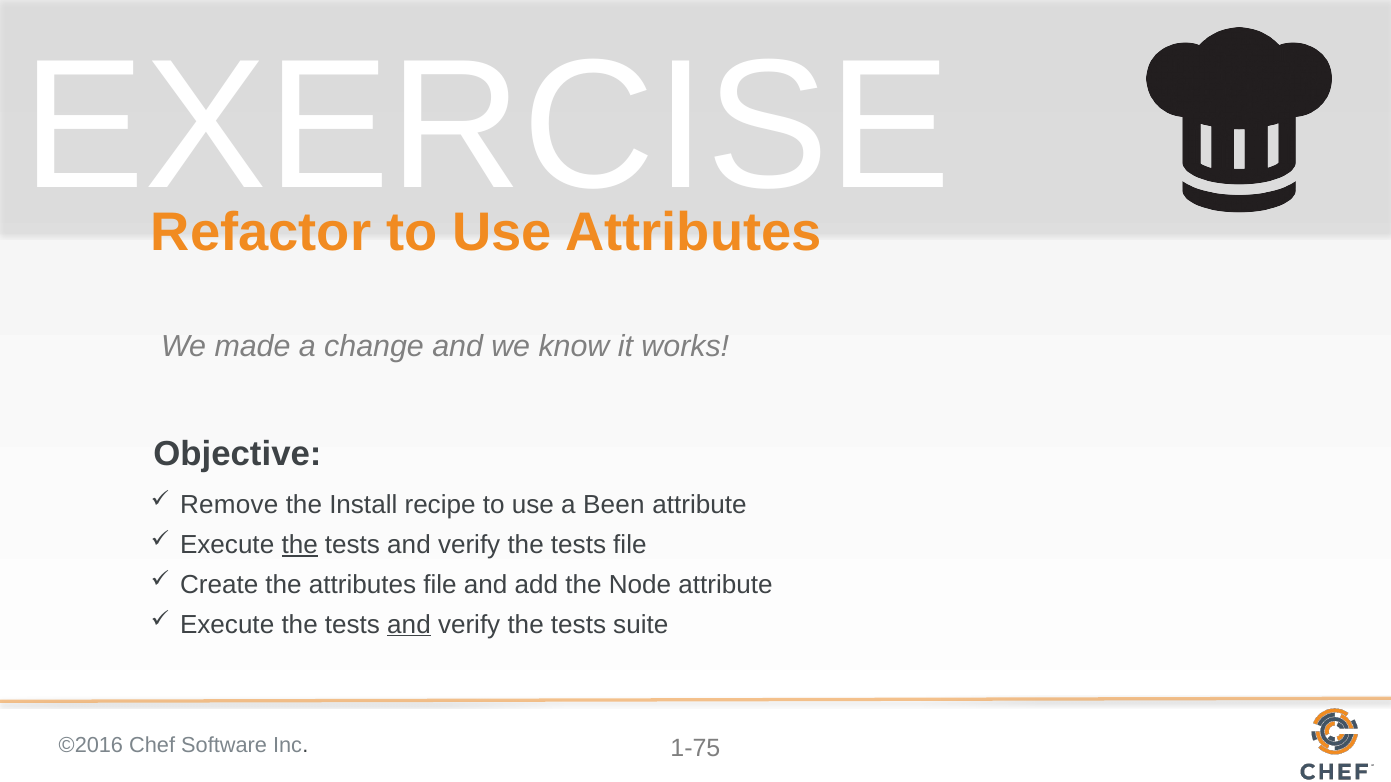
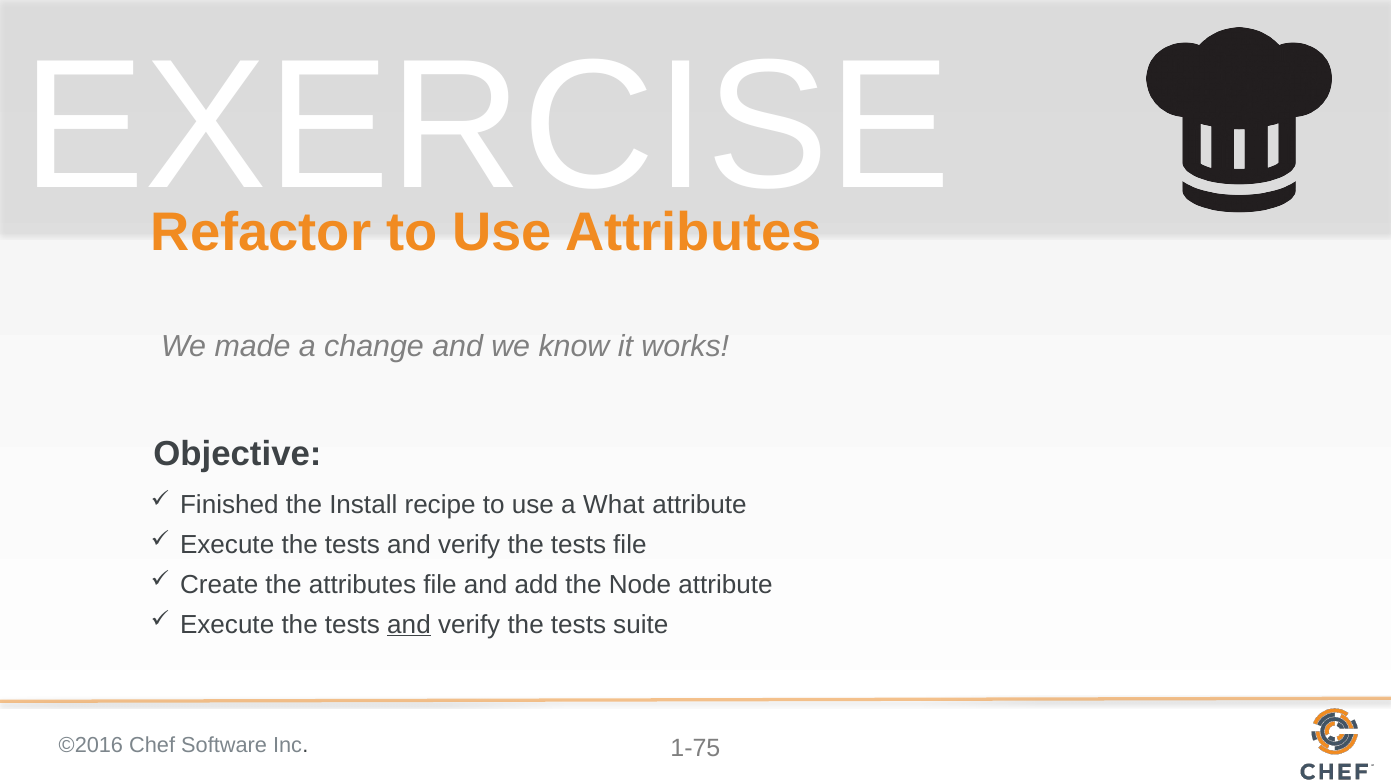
Remove: Remove -> Finished (229, 505)
Been: Been -> What (614, 505)
the underline: present -> none (300, 545)
